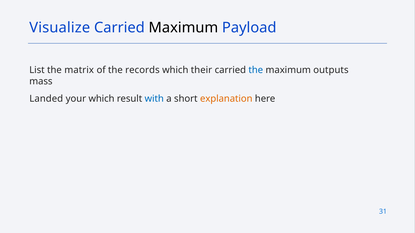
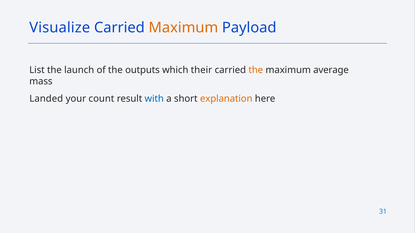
Maximum colour: black -> orange (183, 28)
matrix: matrix -> launch (79, 70)
records: records -> outputs (142, 70)
the colour: blue -> orange (256, 70)
outputs: outputs -> average (331, 70)
your which: which -> count (101, 99)
